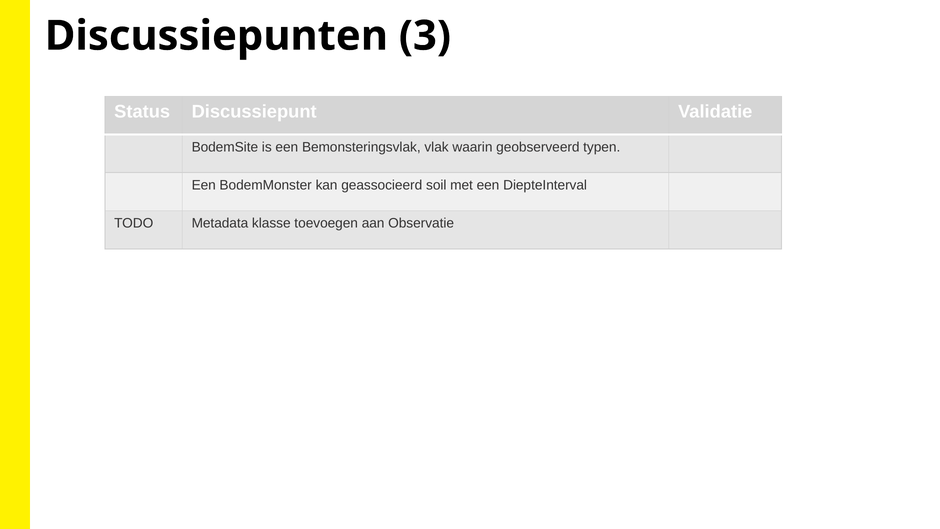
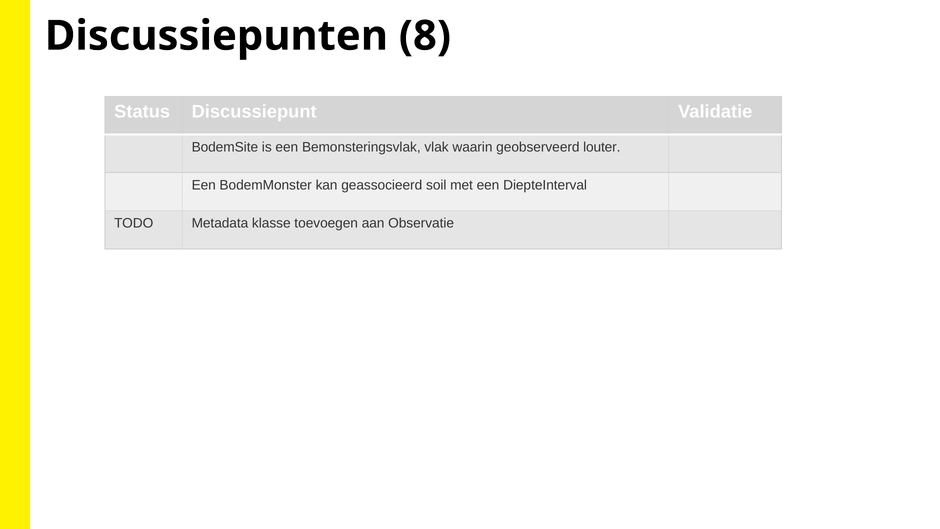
3: 3 -> 8 (425, 36)
typen: typen -> louter (602, 147)
